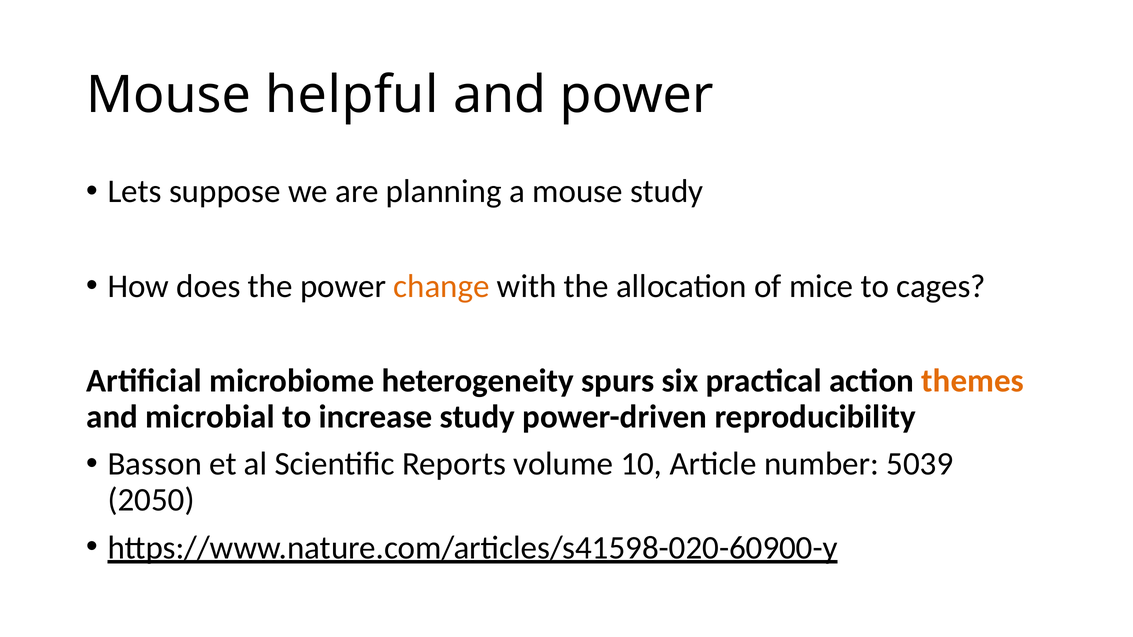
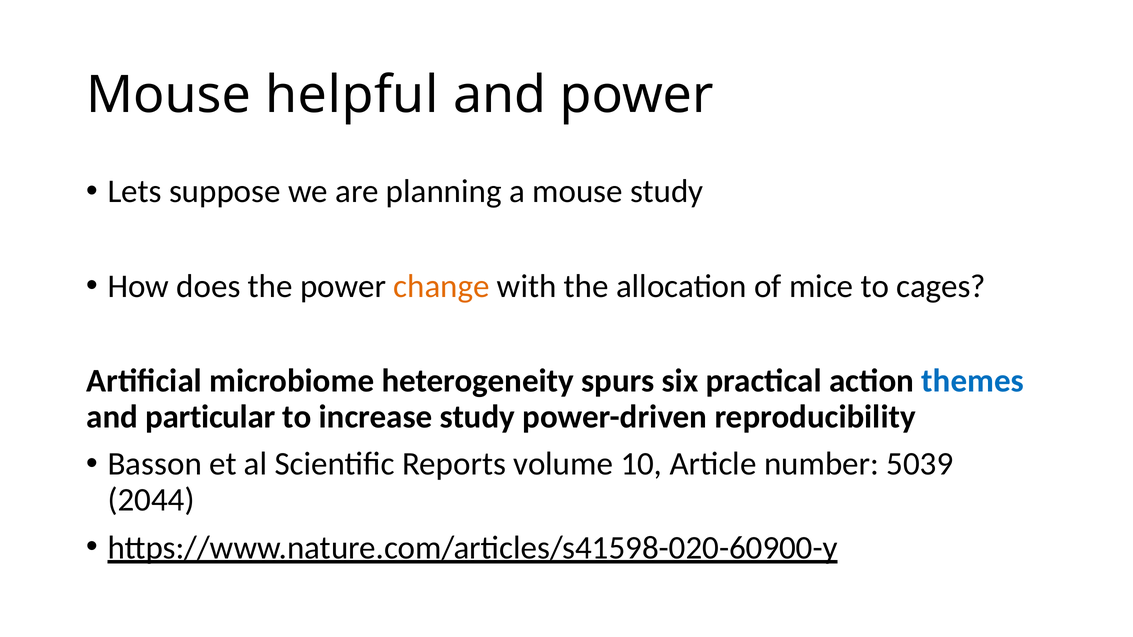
themes colour: orange -> blue (973, 381)
microbial: microbial -> particular (210, 417)
2050: 2050 -> 2044 (151, 500)
